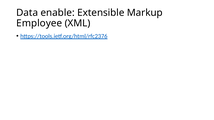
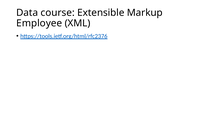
enable: enable -> course (58, 13)
